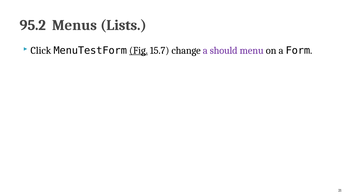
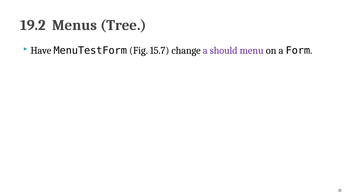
95.2: 95.2 -> 19.2 (33, 25)
Lists: Lists -> Tree (123, 25)
Click: Click -> Have (41, 51)
Fig underline: present -> none (138, 51)
